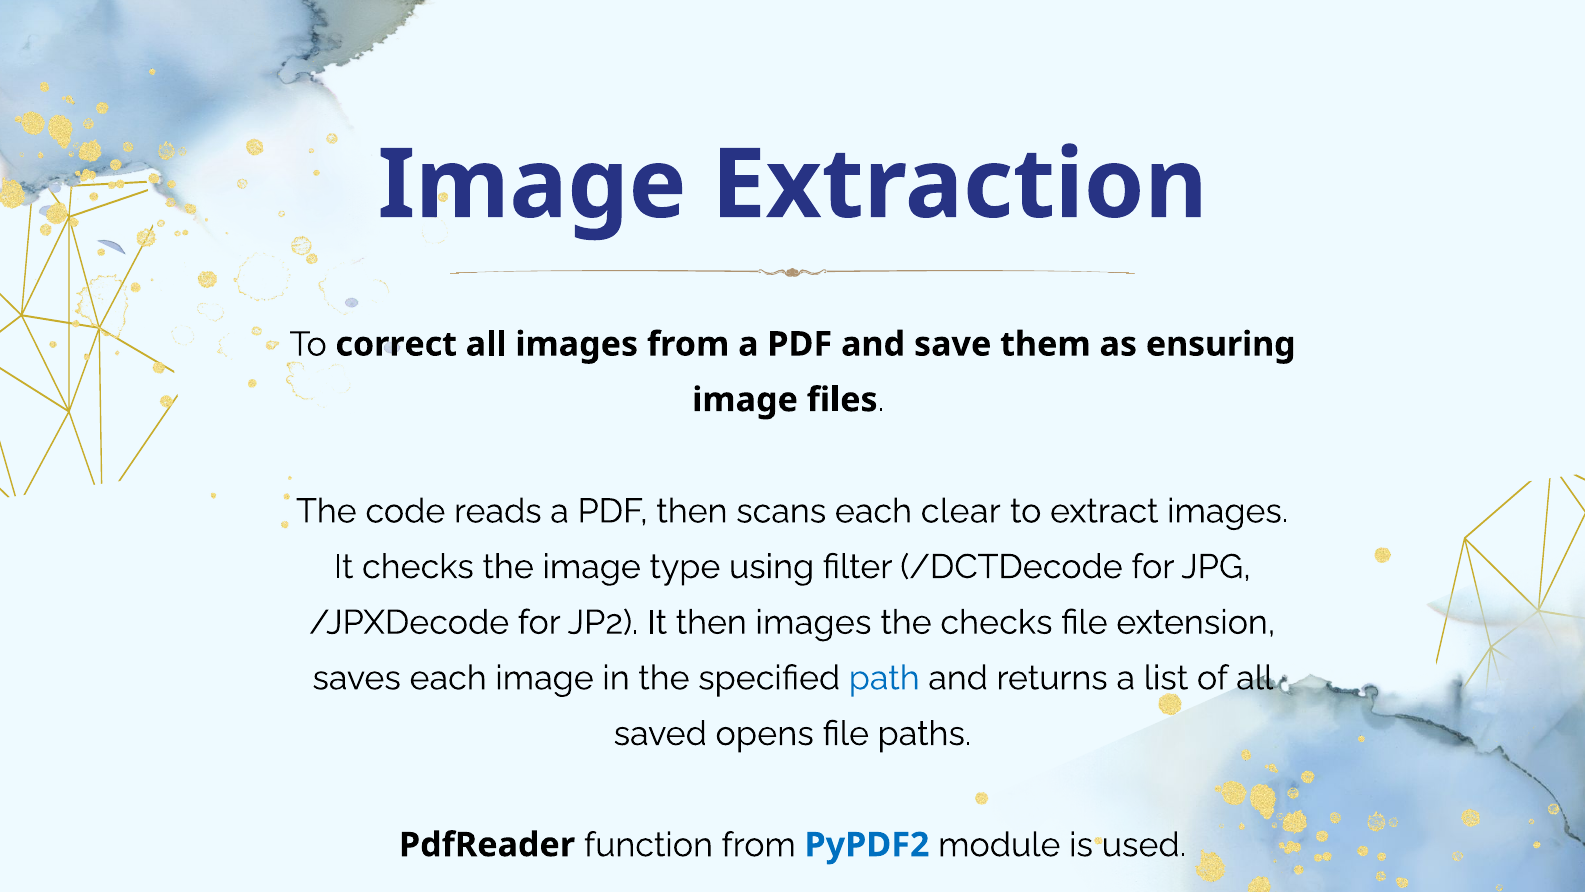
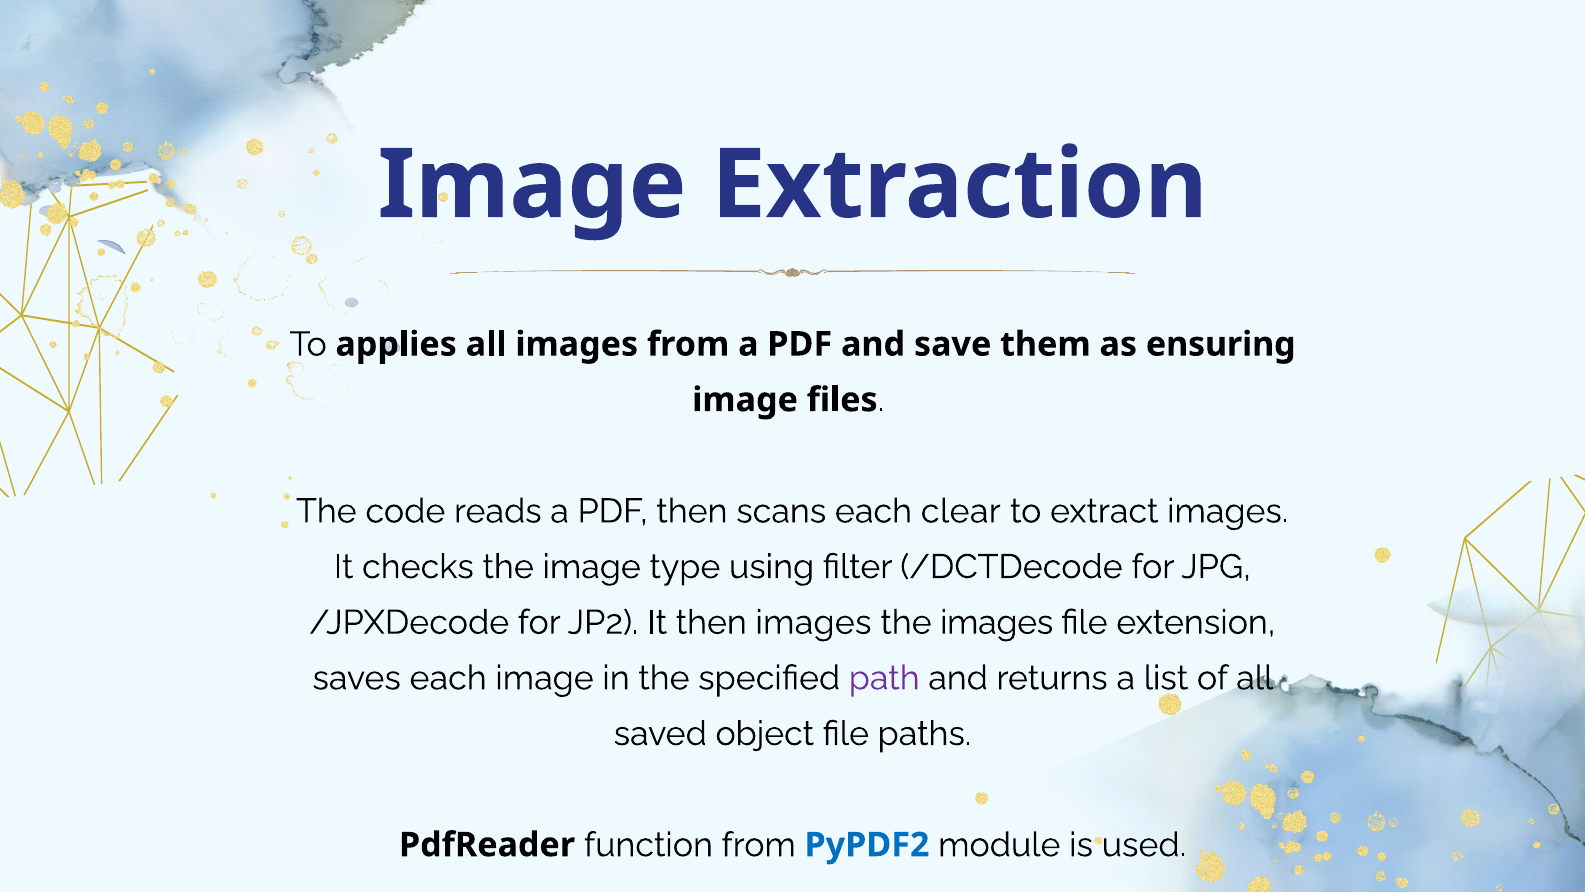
correct: correct -> applies (396, 344)
the checks: checks -> images (997, 622)
path colour: blue -> purple (884, 678)
opens: opens -> object (765, 733)
